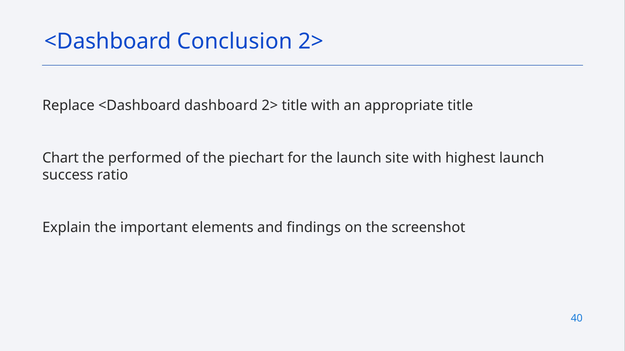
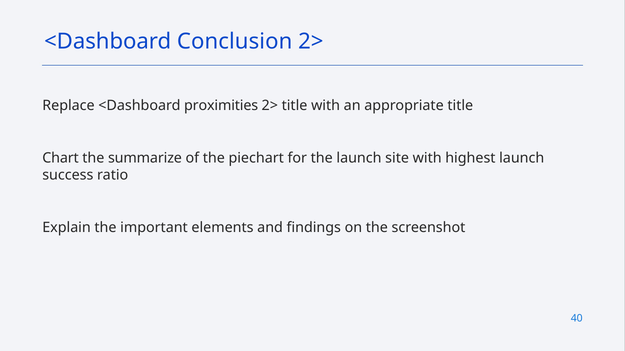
dashboard: dashboard -> proximities (221, 106)
performed: performed -> summarize (145, 158)
